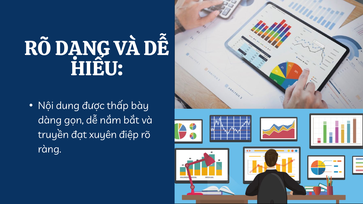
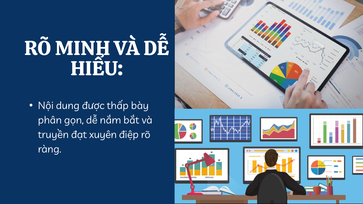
DẠNG: DẠNG -> MINH (83, 49)
dàng: dàng -> phân (50, 120)
